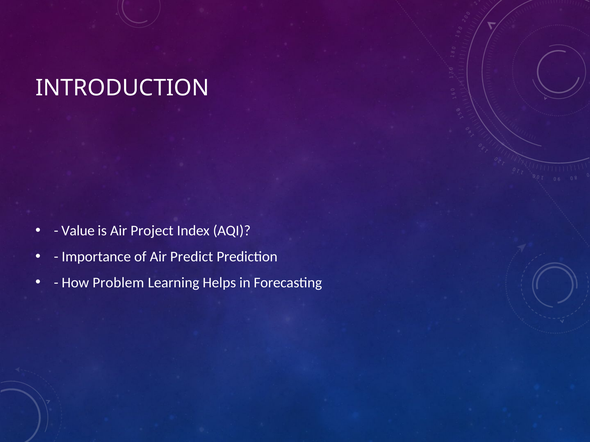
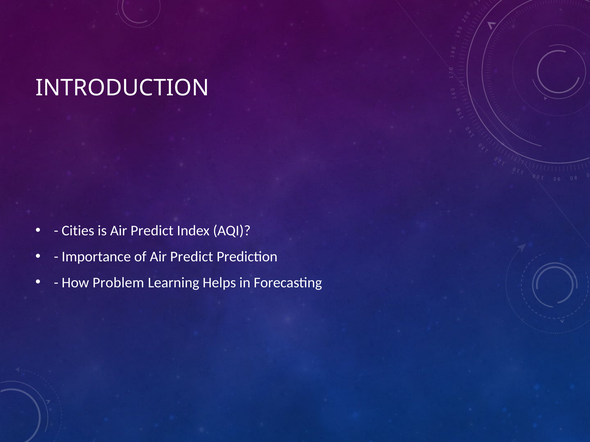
Value: Value -> Cities (78, 231)
is Air Project: Project -> Predict (152, 231)
